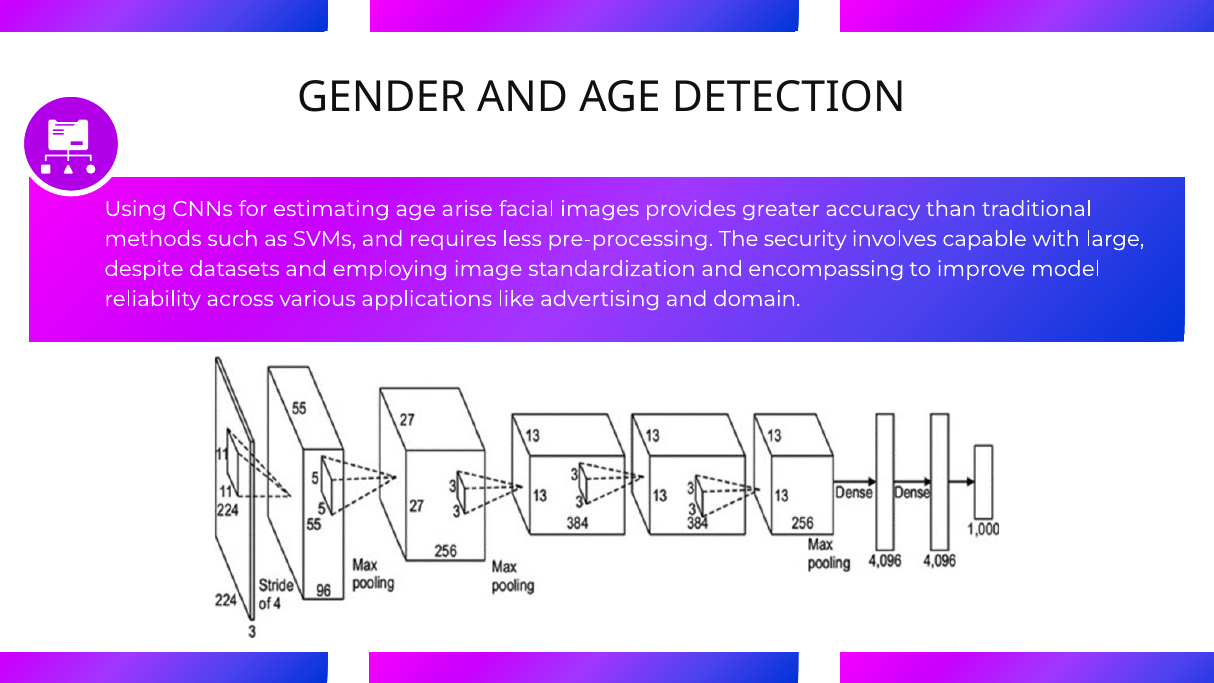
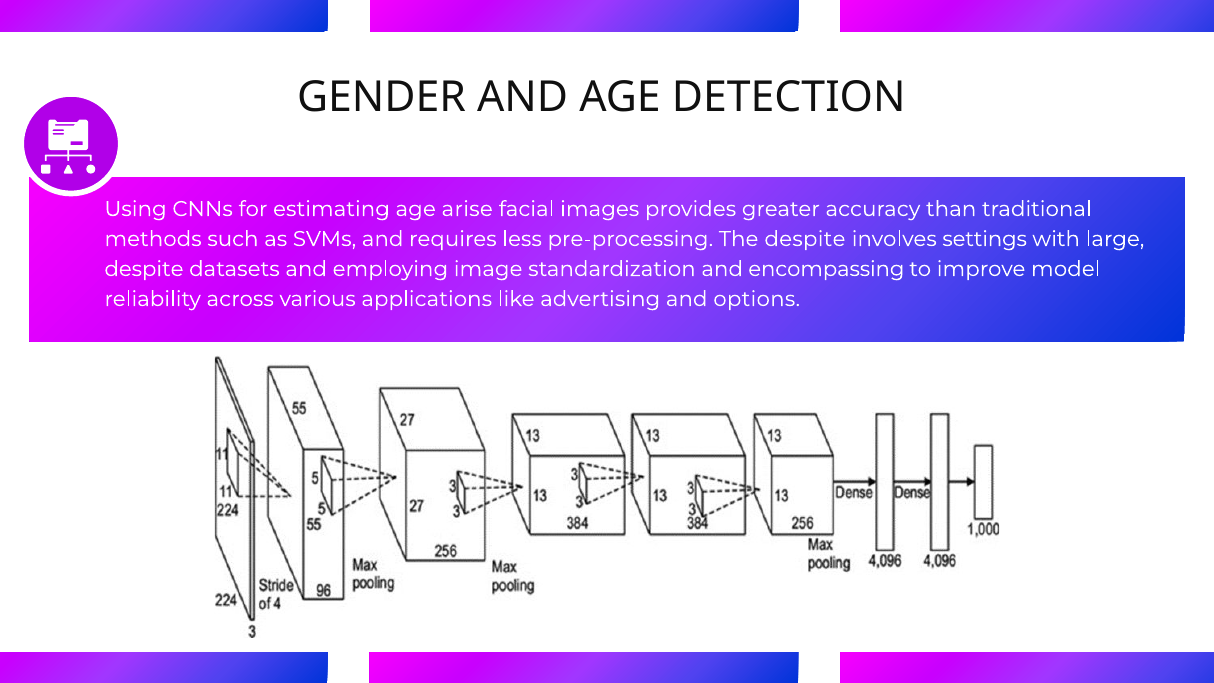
The security: security -> despite (805, 239)
capable: capable -> settings (985, 239)
domain: domain -> options (757, 299)
